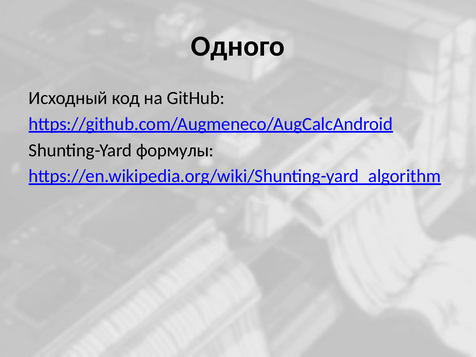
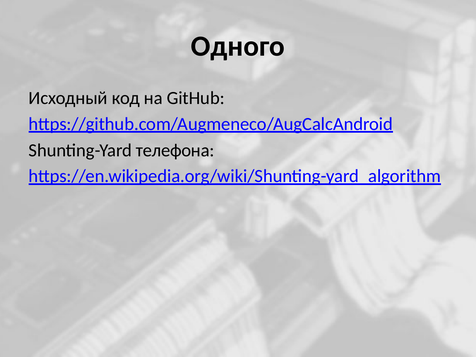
формулы: формулы -> телефона (175, 150)
